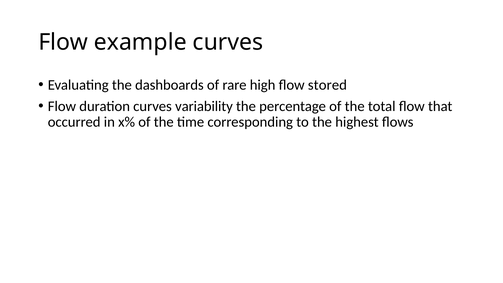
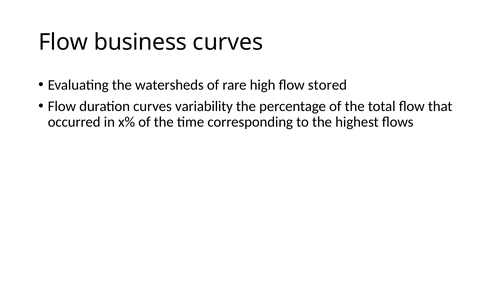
example: example -> business (140, 42)
dashboards: dashboards -> watersheds (169, 85)
